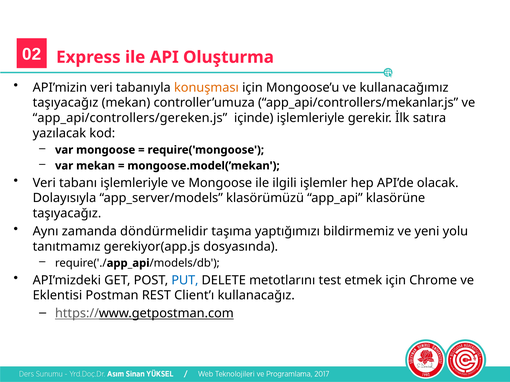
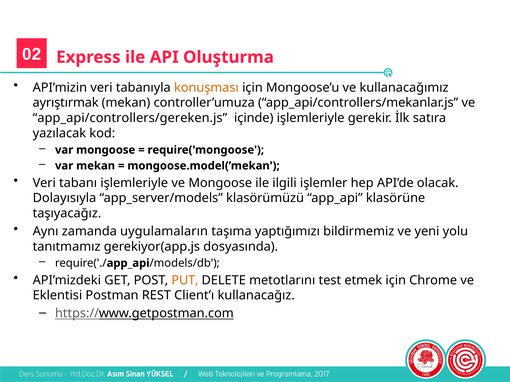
taşıyacağız: taşıyacağız -> ayrıştırmak (66, 103)
döndürmelidir: döndürmelidir -> uygulamaların (164, 232)
PUT colour: blue -> orange (185, 281)
